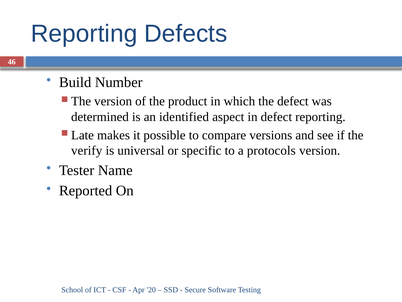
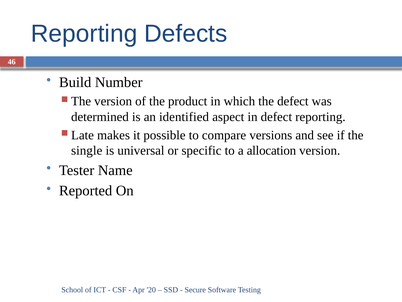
verify: verify -> single (87, 150)
protocols: protocols -> allocation (271, 150)
